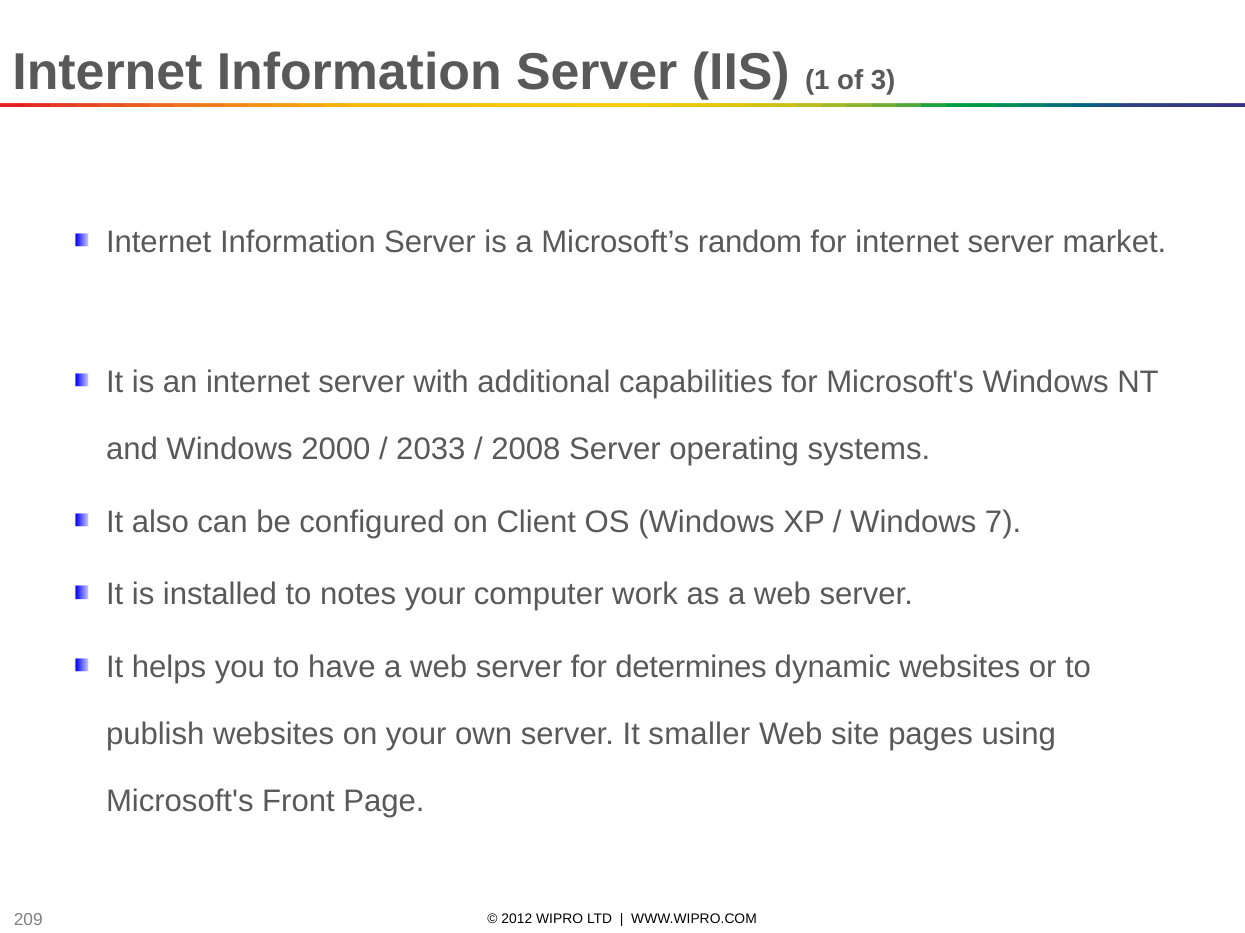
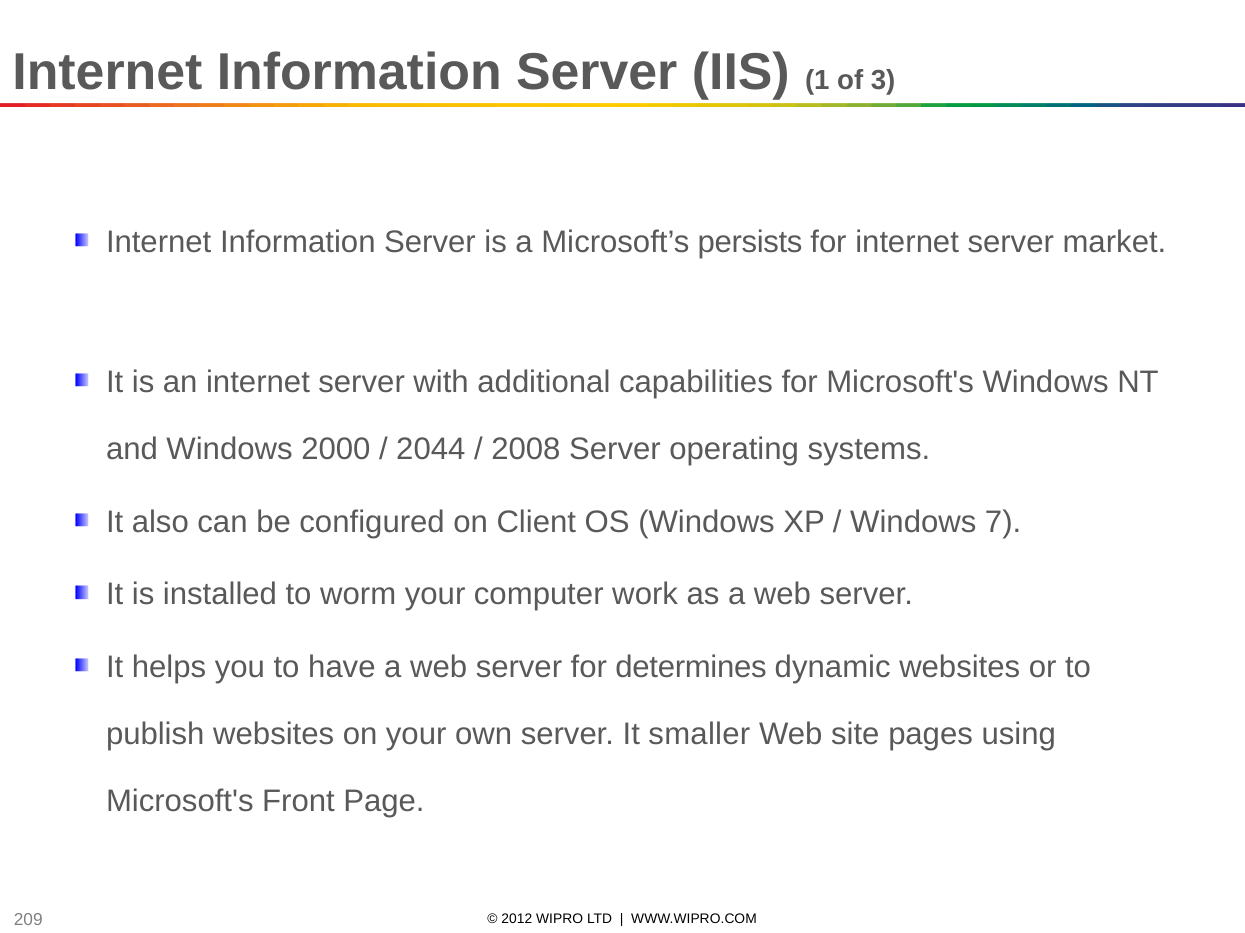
random: random -> persists (750, 242)
2033: 2033 -> 2044 (431, 450)
notes: notes -> worm (358, 595)
